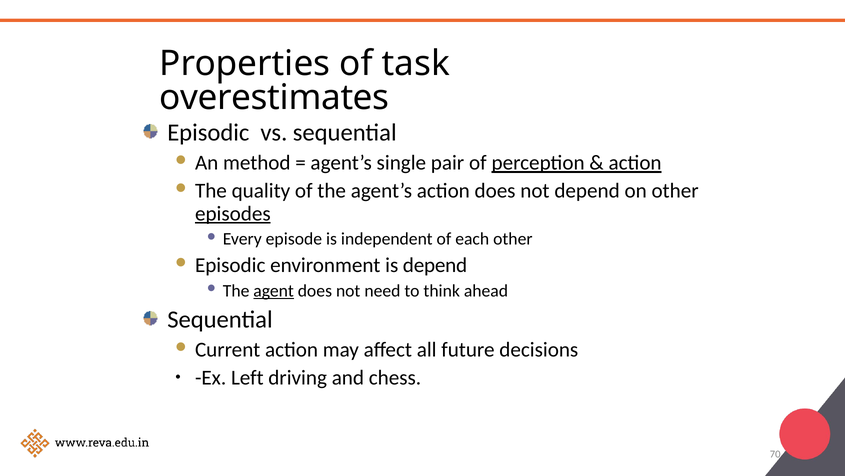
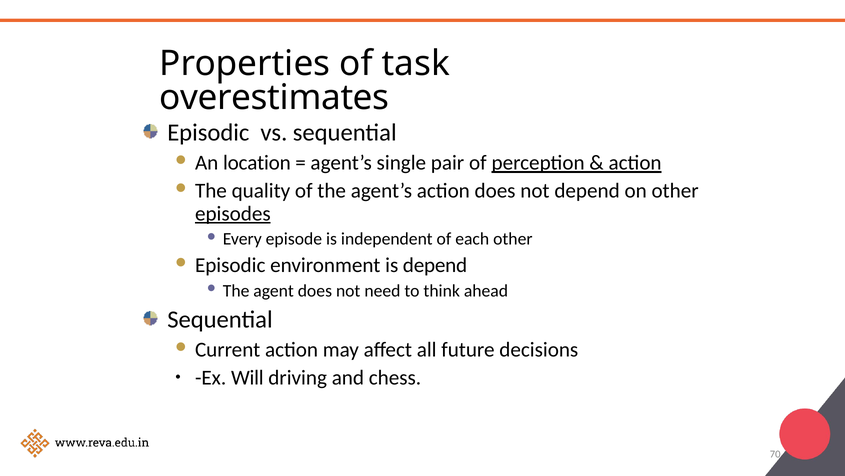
method: method -> location (257, 163)
agent underline: present -> none (274, 290)
Left: Left -> Will (247, 377)
